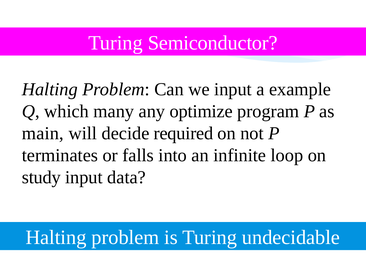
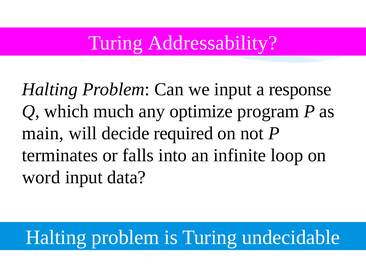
Semiconductor: Semiconductor -> Addressability (213, 43)
example: example -> response (300, 89)
many: many -> much (114, 111)
study: study -> word (41, 177)
